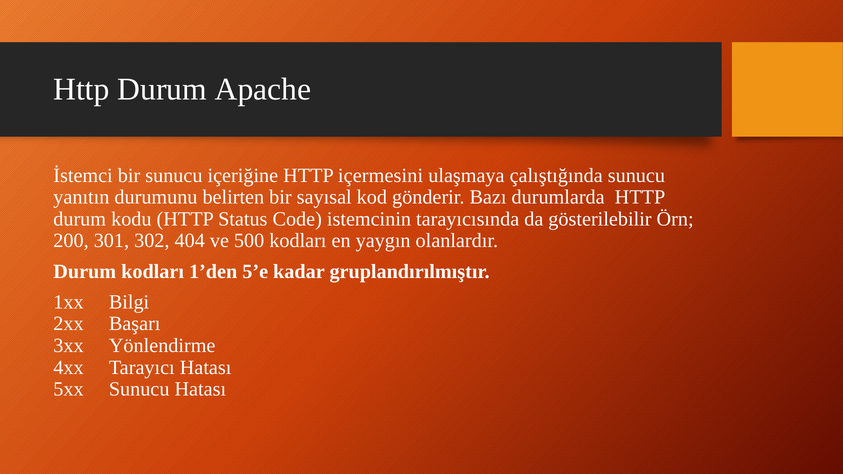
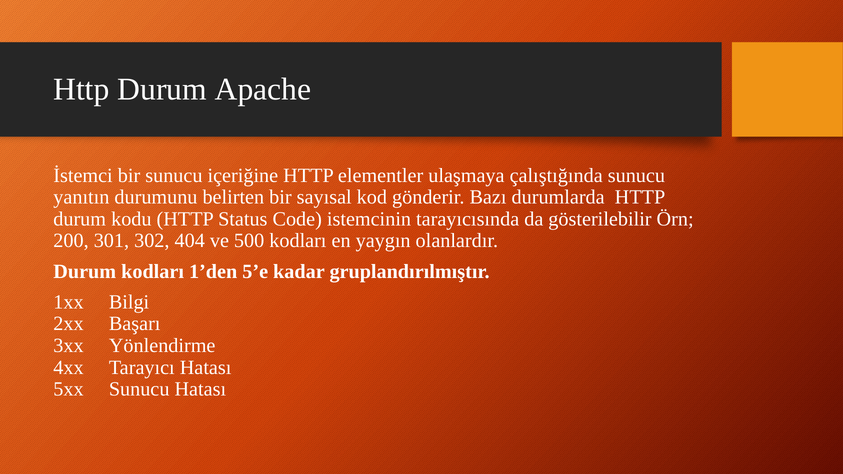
içermesini: içermesini -> elementler (381, 176)
